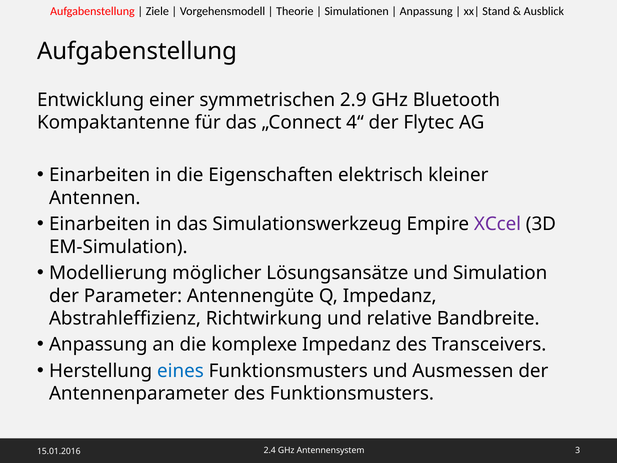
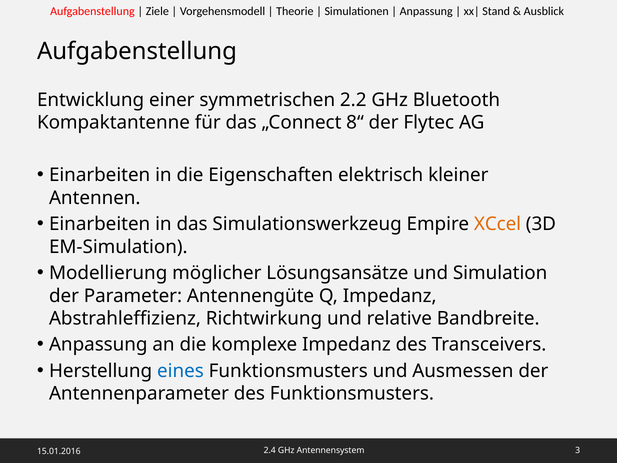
2.9: 2.9 -> 2.2 (353, 100)
4“: 4“ -> 8“ (355, 122)
XCcel colour: purple -> orange (498, 224)
